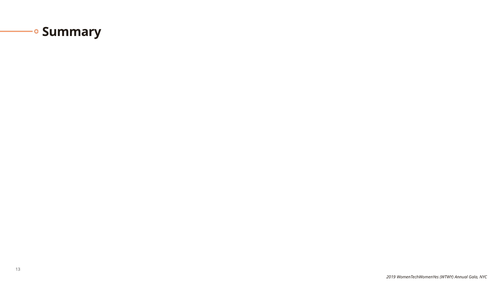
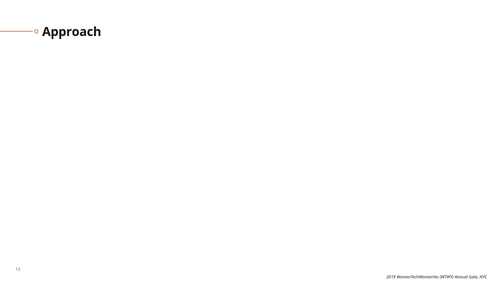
Summary: Summary -> Approach (72, 32)
